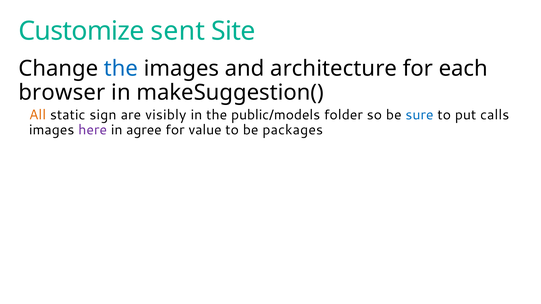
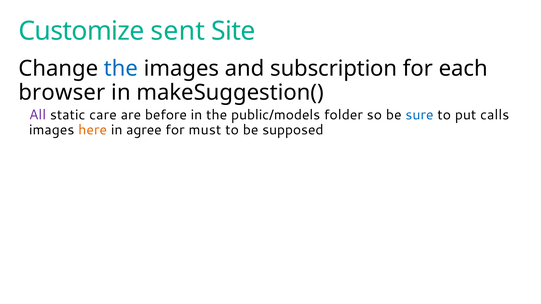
architecture: architecture -> subscription (334, 69)
All colour: orange -> purple (38, 115)
sign: sign -> care (103, 115)
visibly: visibly -> before (166, 115)
here colour: purple -> orange (93, 130)
value: value -> must (205, 130)
packages: packages -> supposed (293, 130)
